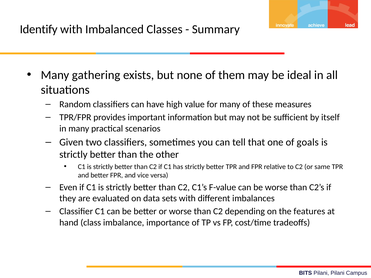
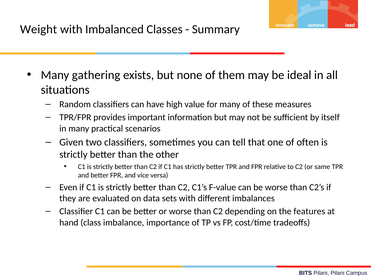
Identify: Identify -> Weight (39, 29)
goals: goals -> often (308, 142)
